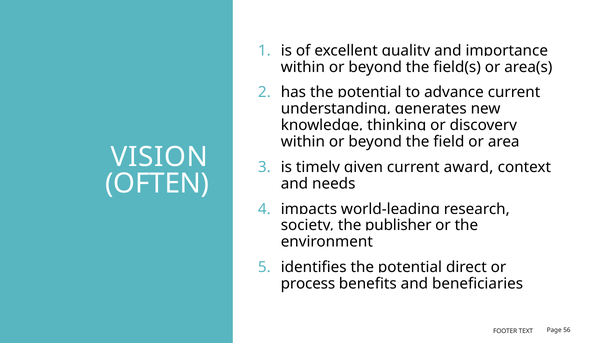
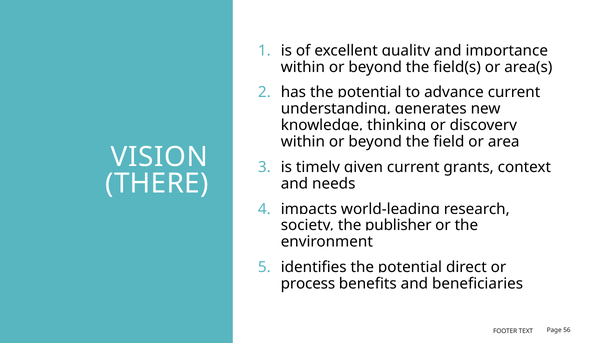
award: award -> grants (469, 167)
OFTEN: OFTEN -> THERE (157, 184)
